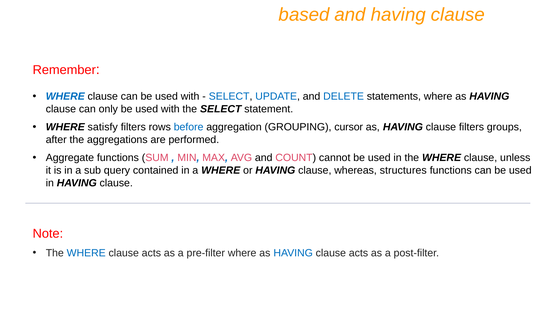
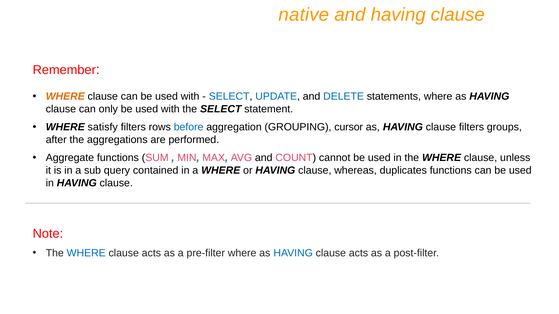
based: based -> native (304, 15)
WHERE colour: blue -> orange (65, 97)
structures: structures -> duplicates (403, 171)
